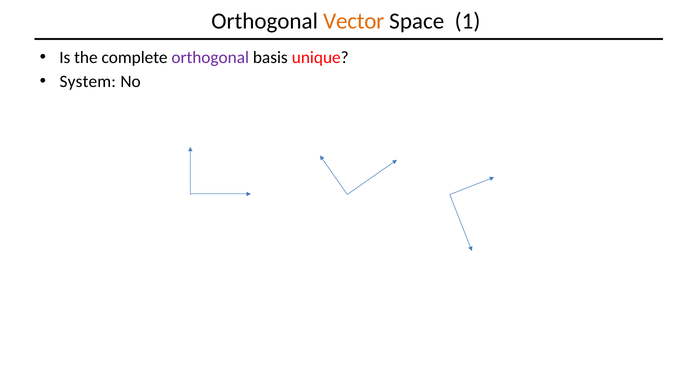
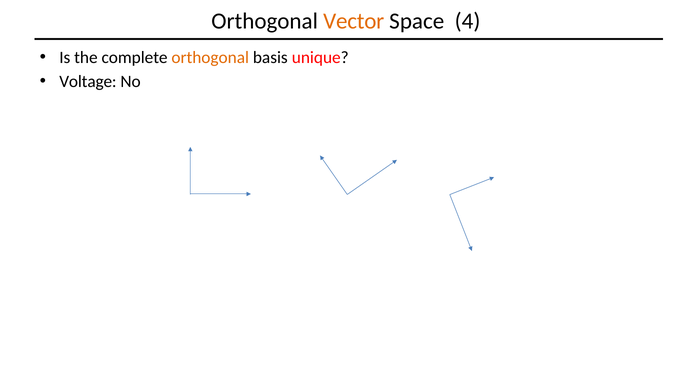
1: 1 -> 4 (468, 21)
orthogonal colour: purple -> orange (210, 57)
System: System -> Voltage (88, 82)
